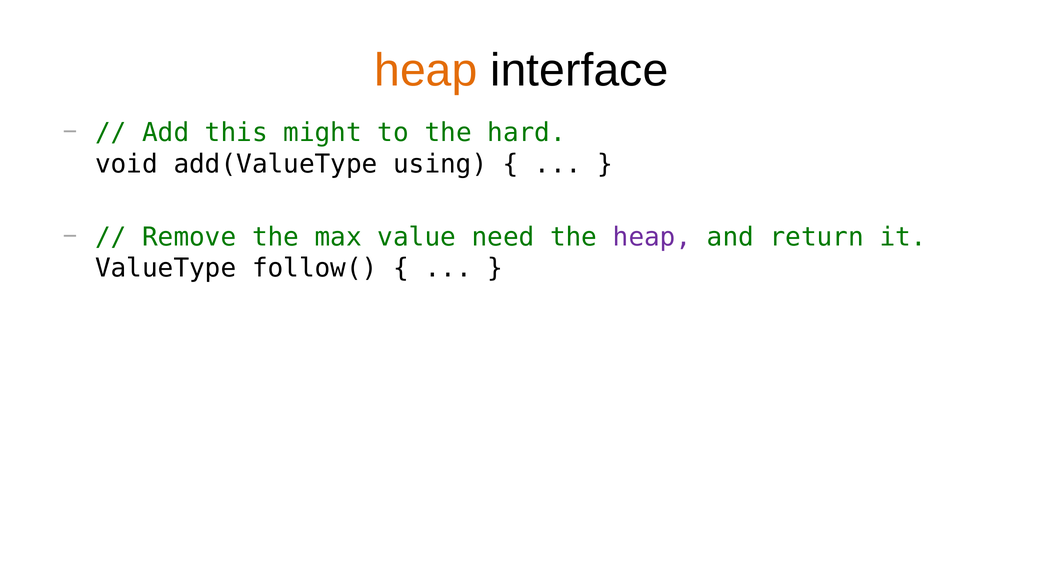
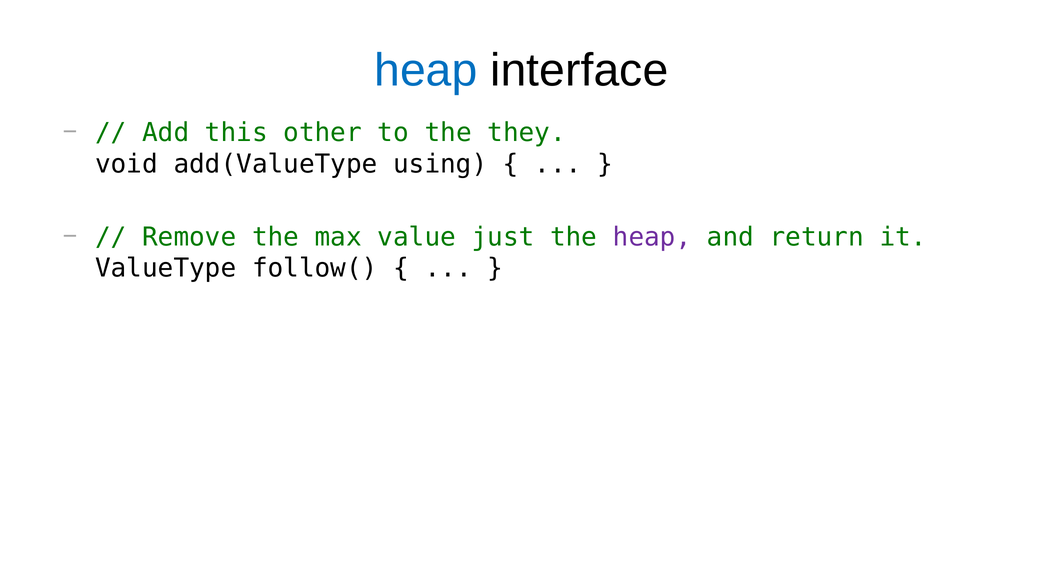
heap colour: orange -> blue (426, 70)
might: might -> other (323, 133)
hard: hard -> they (527, 133)
need: need -> just (503, 237)
